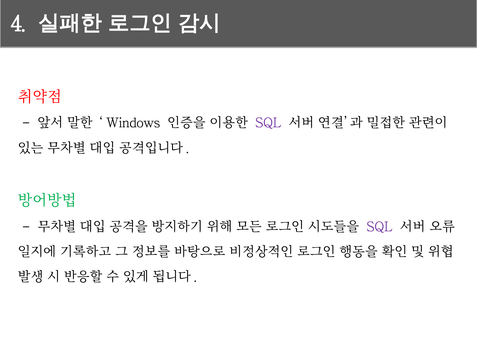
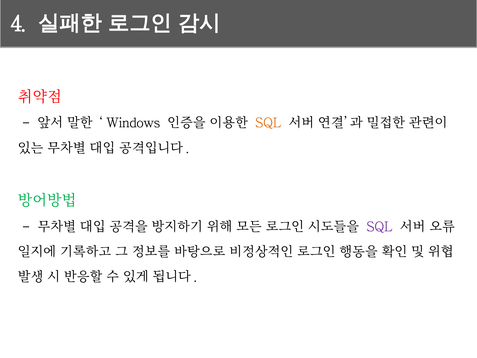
SQL colour: purple -> orange (268, 122)
